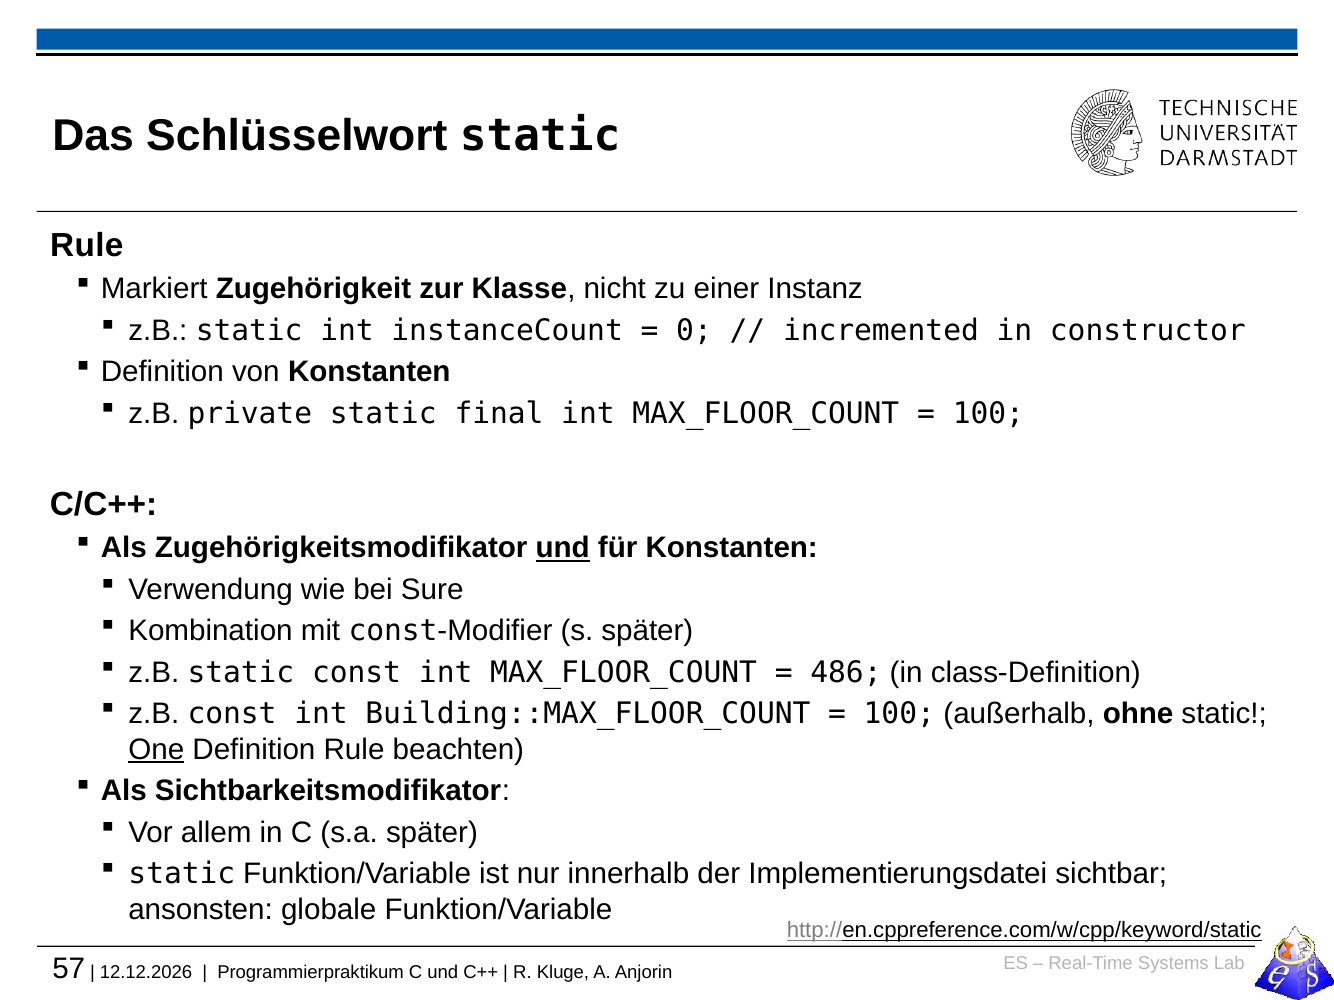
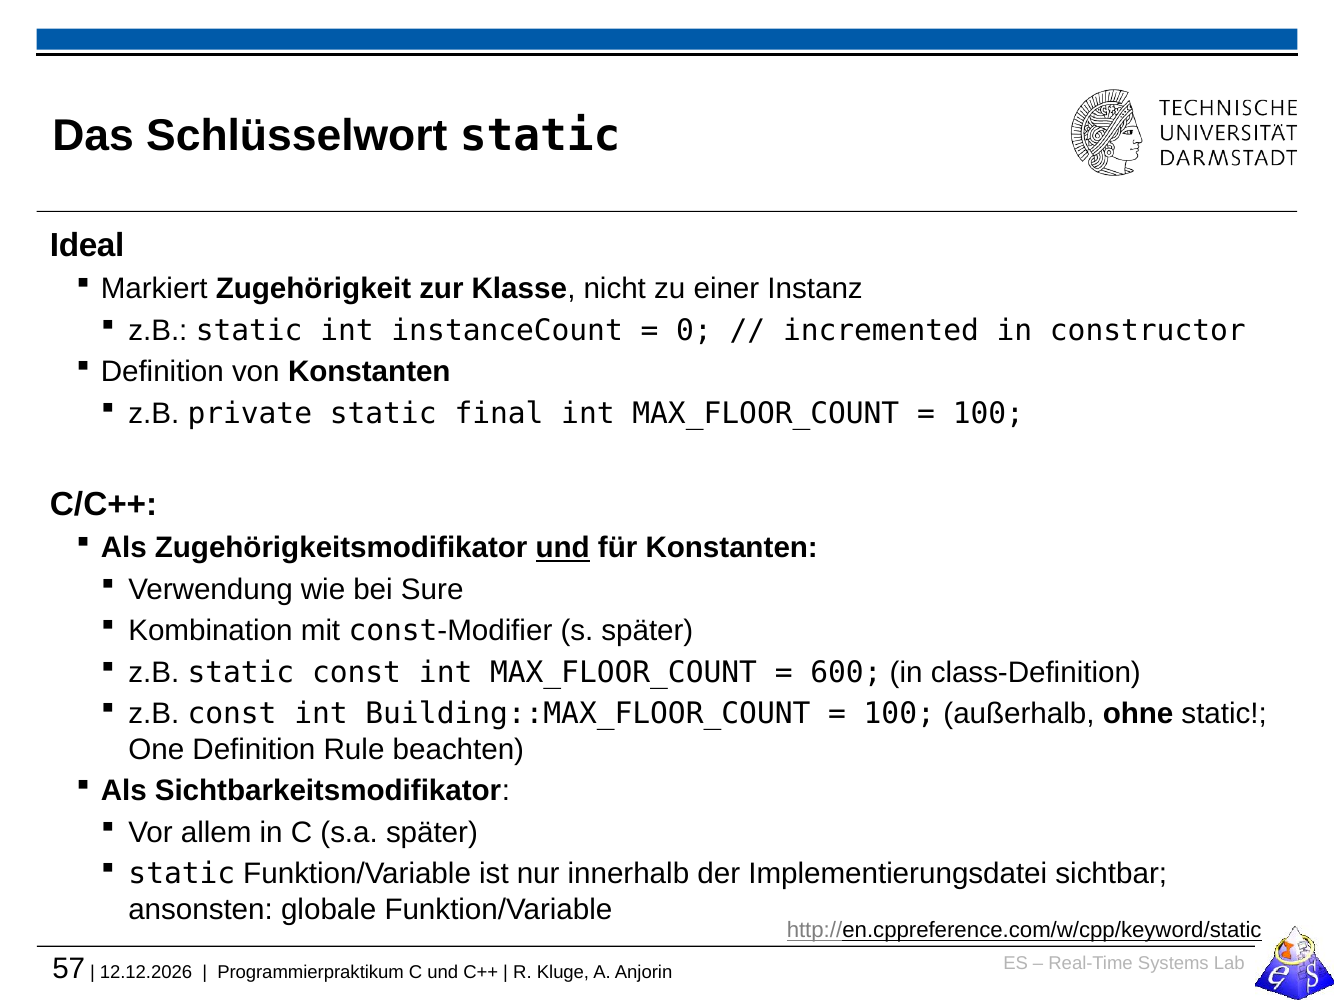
Rule: Rule -> Ideal (87, 246)
486: 486 -> 600 (846, 673)
One underline: present -> none (156, 750)
